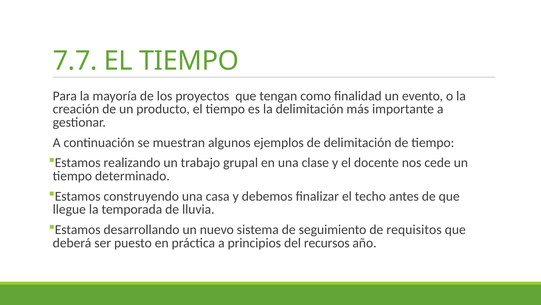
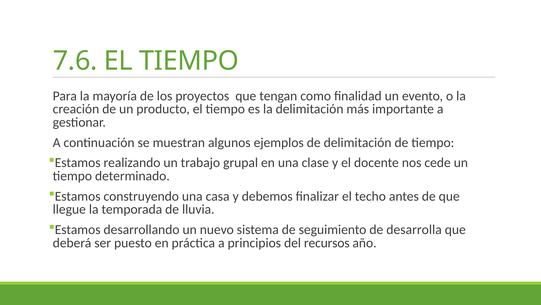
7.7: 7.7 -> 7.6 (75, 61)
requisitos: requisitos -> desarrolla (414, 229)
